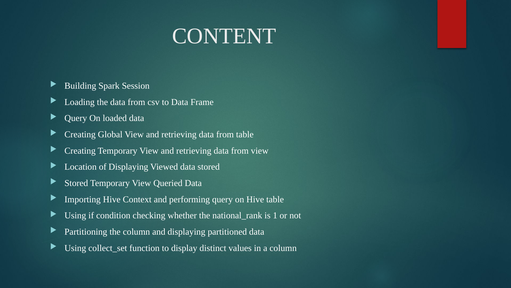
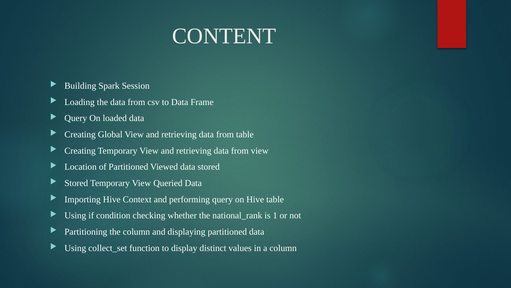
of Displaying: Displaying -> Partitioned (128, 167)
